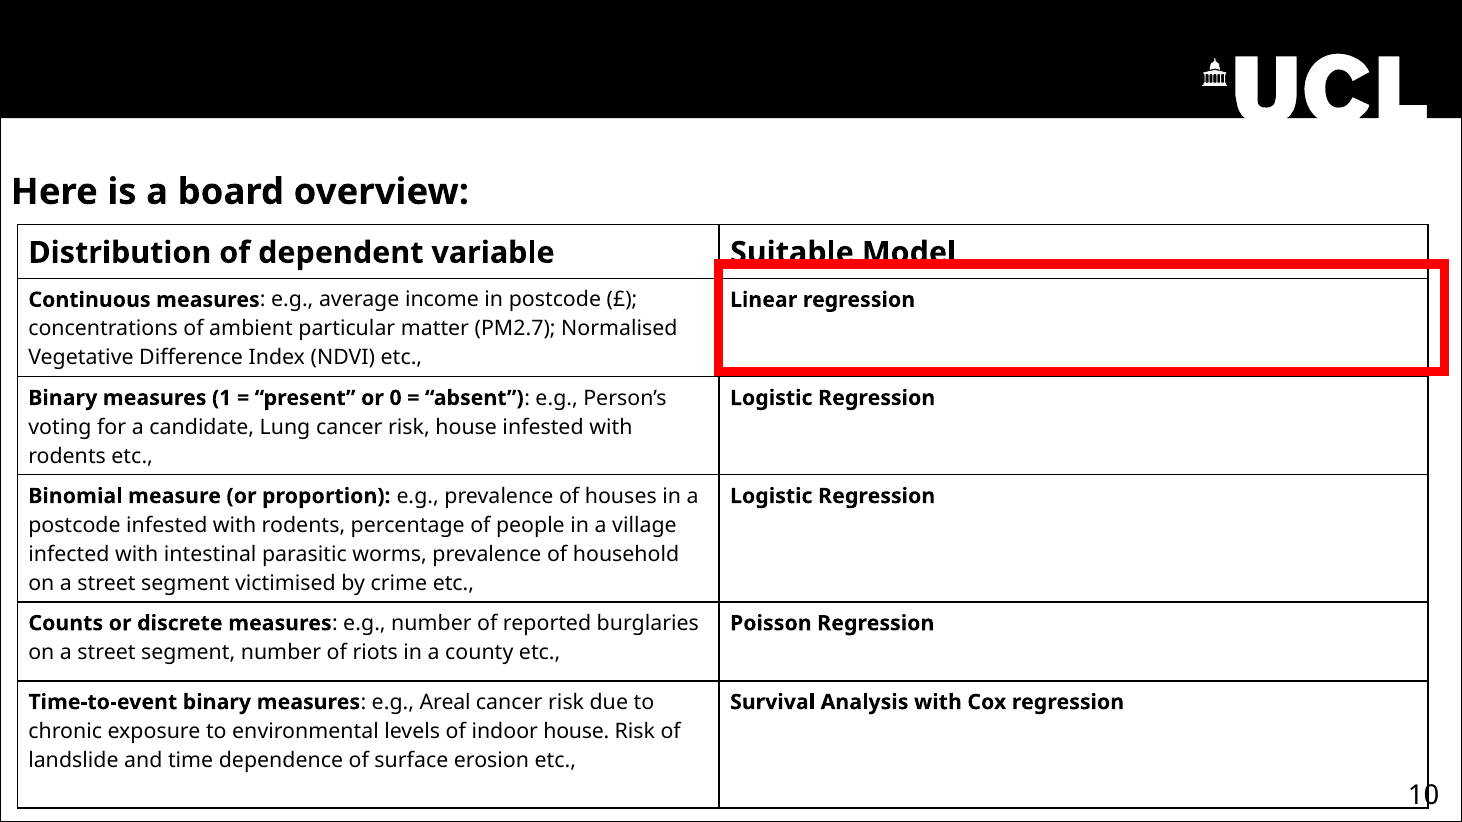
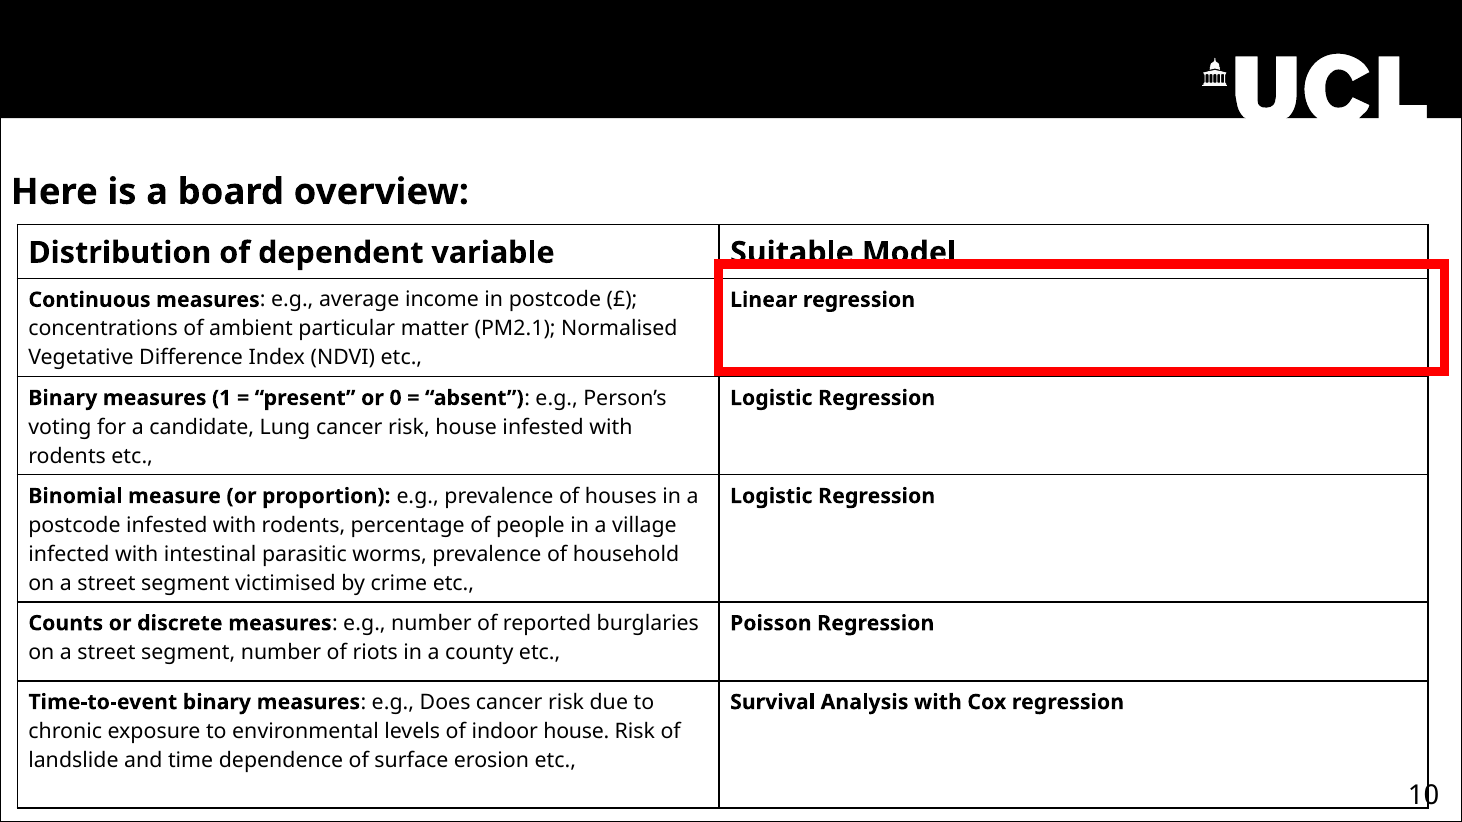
PM2.7: PM2.7 -> PM2.1 (515, 329)
Areal: Areal -> Does (445, 702)
